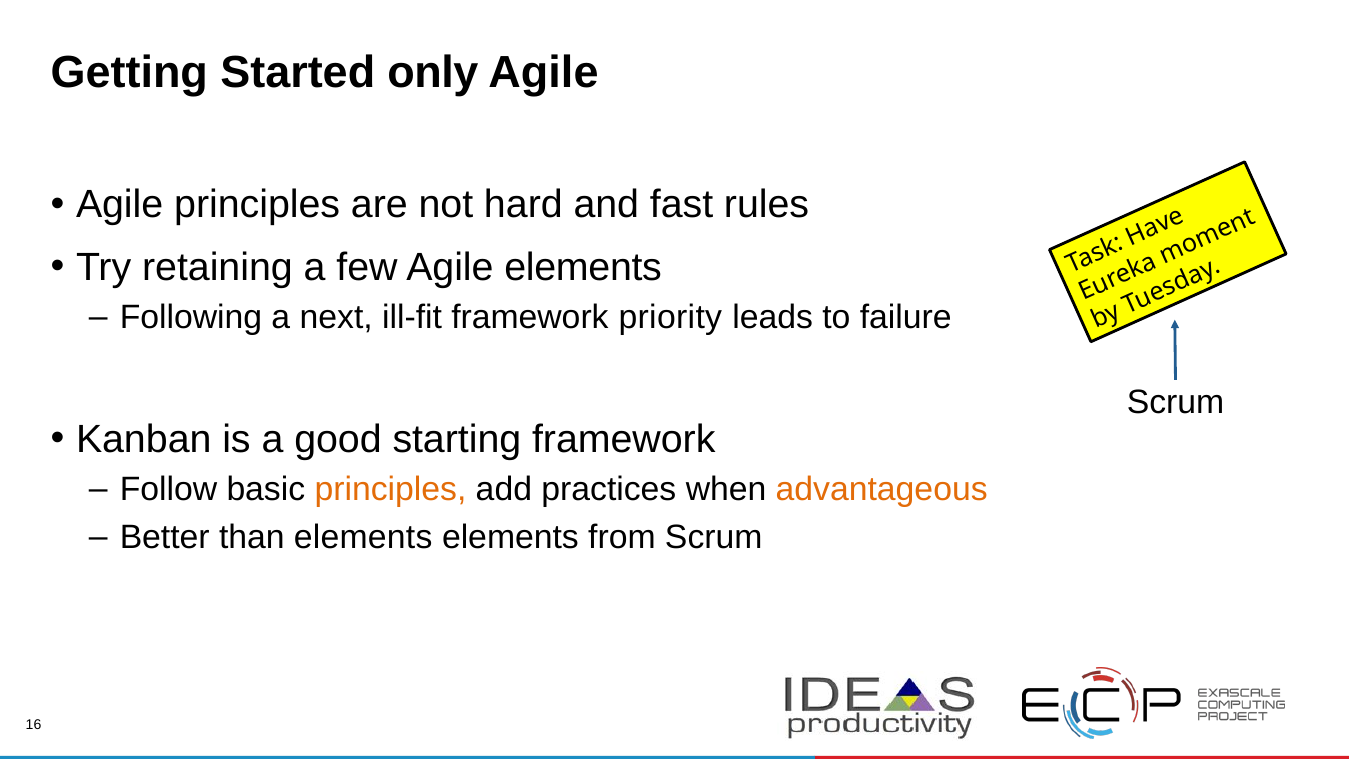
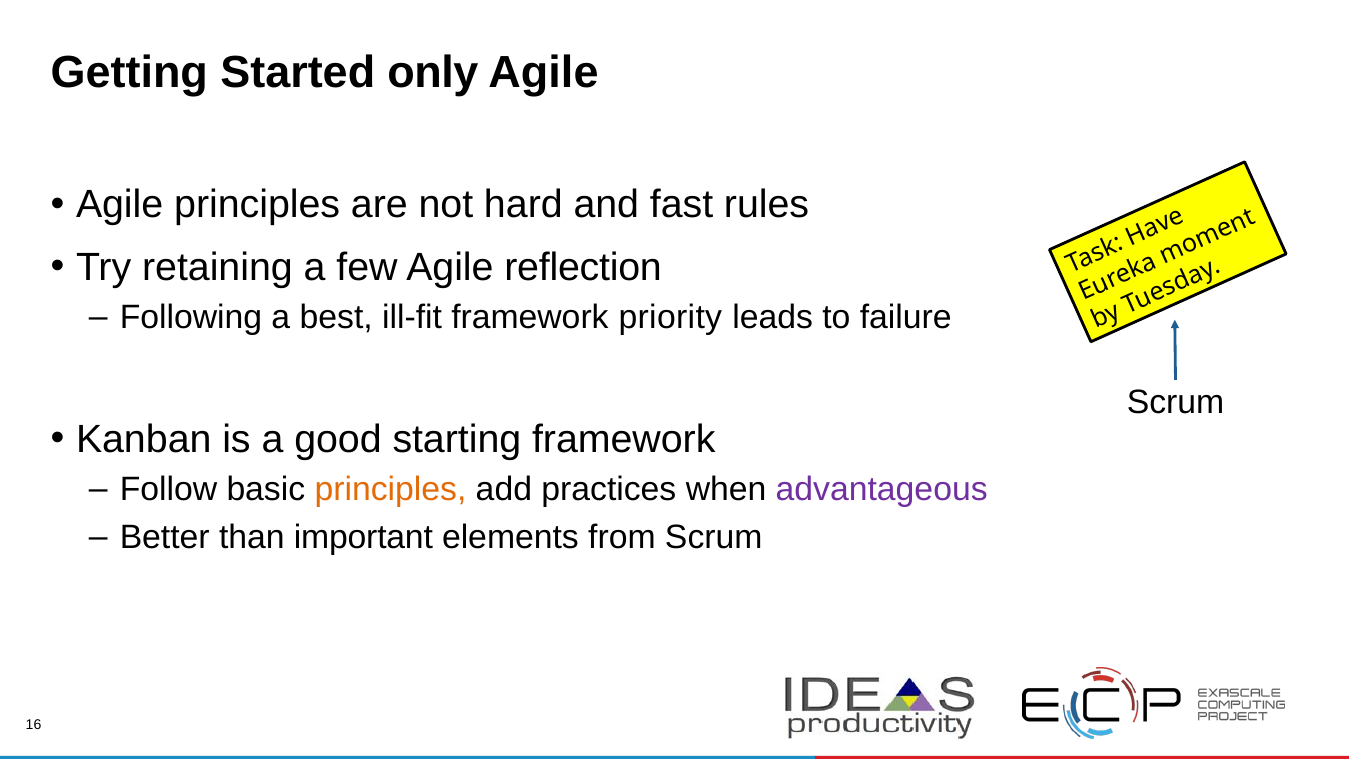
Agile elements: elements -> reflection (583, 267)
next: next -> best (336, 318)
advantageous colour: orange -> purple (882, 490)
than elements: elements -> important (363, 538)
